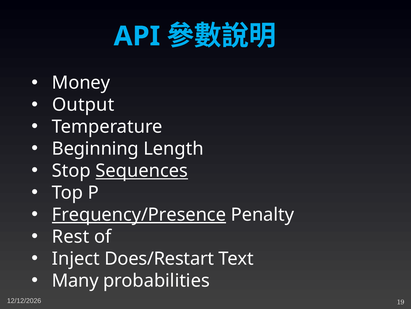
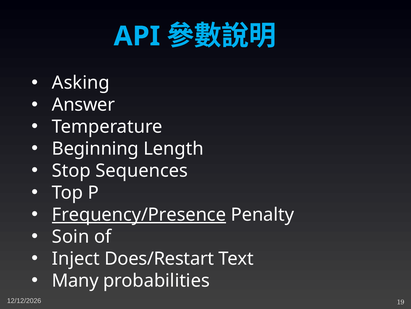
Money: Money -> Asking (81, 83)
Output: Output -> Answer (83, 105)
Sequences underline: present -> none (142, 170)
Rest: Rest -> Soin (71, 236)
